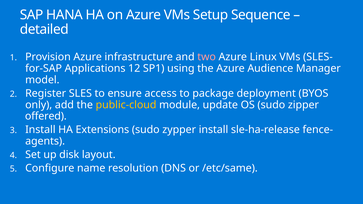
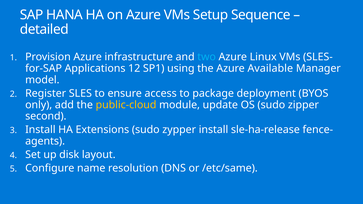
two colour: pink -> light blue (207, 57)
Audience: Audience -> Available (270, 68)
offered: offered -> second (46, 116)
